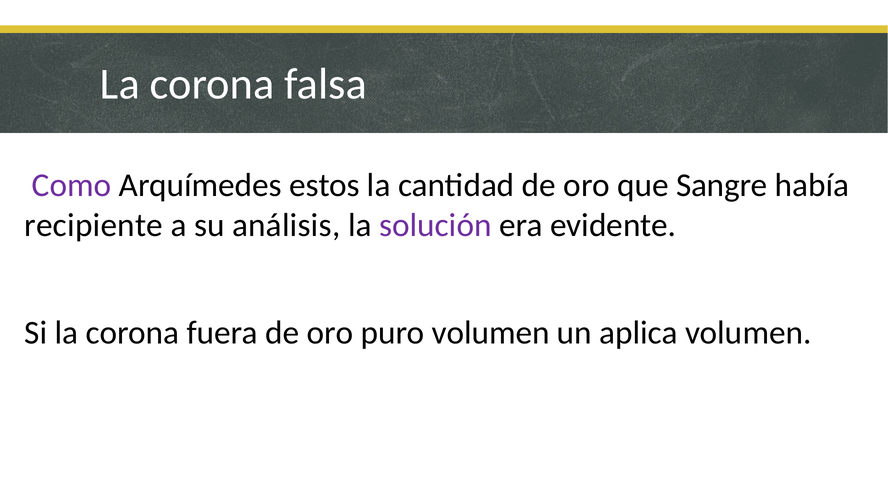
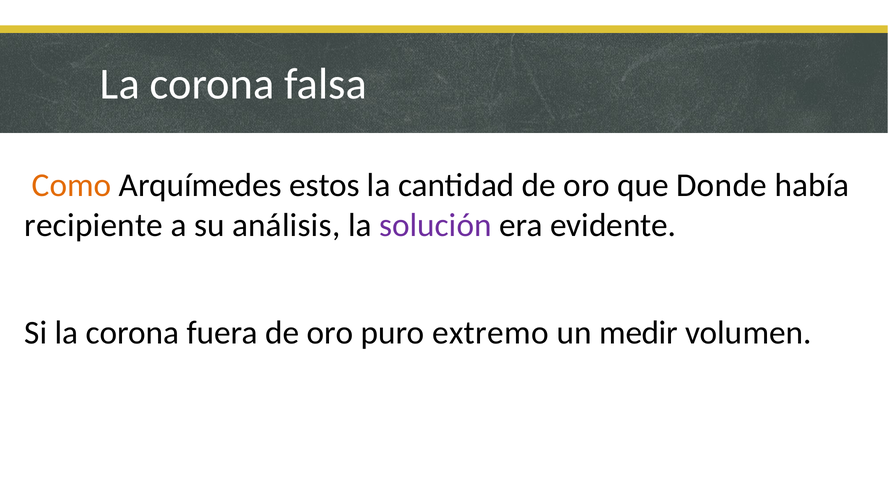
Como colour: purple -> orange (72, 185)
Sangre: Sangre -> Donde (722, 185)
puro volumen: volumen -> extremo (490, 333)
aplica: aplica -> medir (639, 333)
